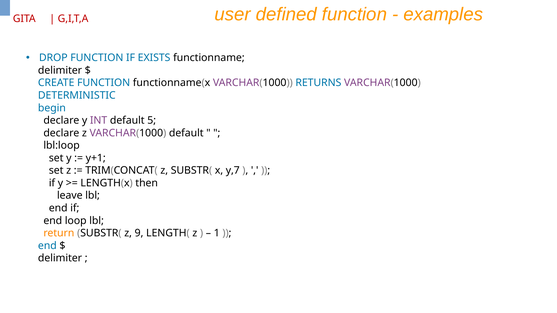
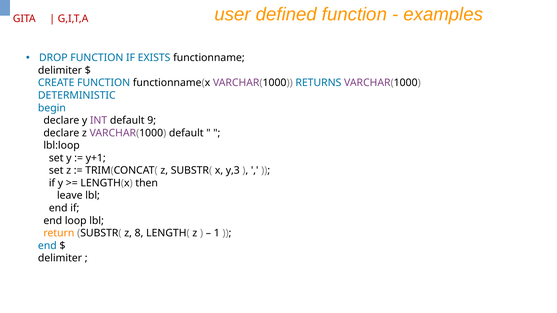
5: 5 -> 9 (152, 121)
y,7: y,7 -> y,3 (233, 171)
9: 9 -> 8 (139, 233)
